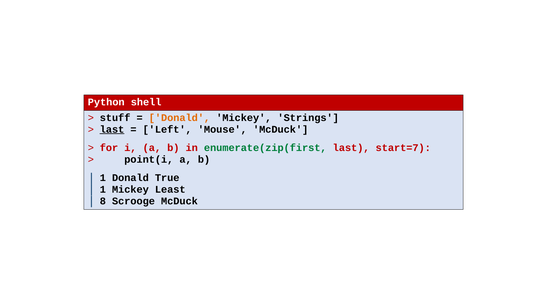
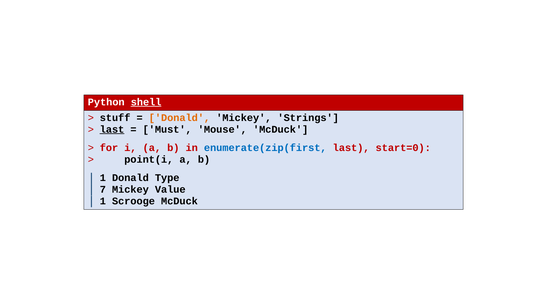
shell underline: none -> present (146, 102)
Left: Left -> Must (167, 129)
enumerate(zip(first colour: green -> blue (265, 148)
start=7: start=7 -> start=0 (403, 148)
True: True -> Type (167, 178)
1: 1 -> 7 (103, 189)
Least: Least -> Value (170, 189)
8: 8 -> 1 (103, 201)
